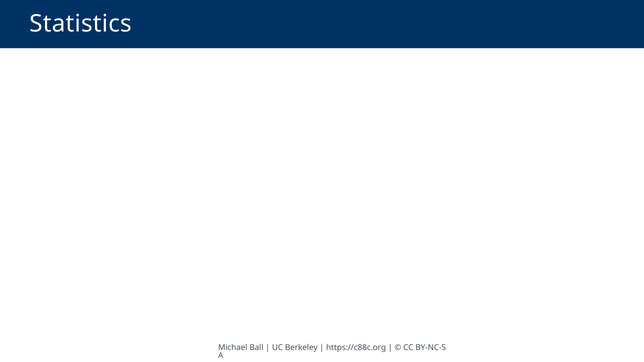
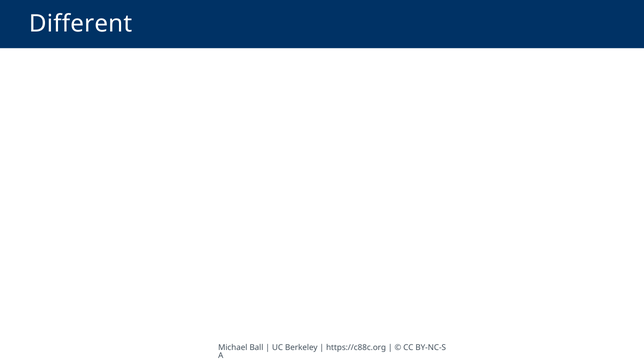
Statistics: Statistics -> Different (81, 24)
